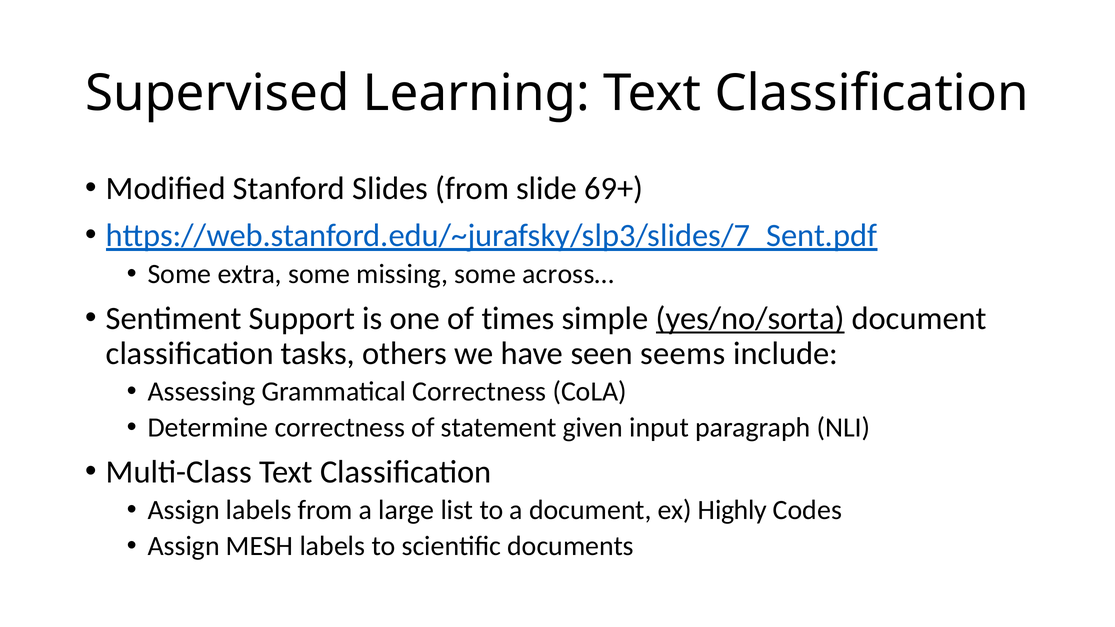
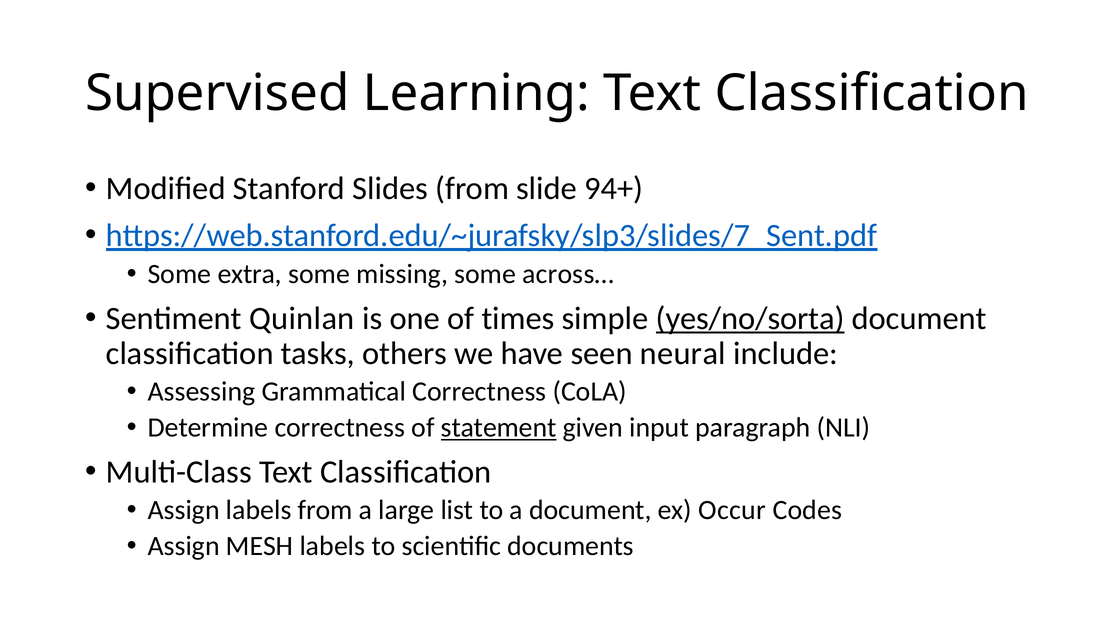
69+: 69+ -> 94+ (614, 188)
Support: Support -> Quinlan (302, 318)
seems: seems -> neural (683, 353)
statement underline: none -> present (499, 428)
Highly: Highly -> Occur (732, 510)
